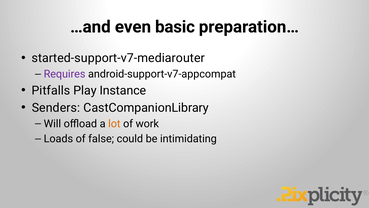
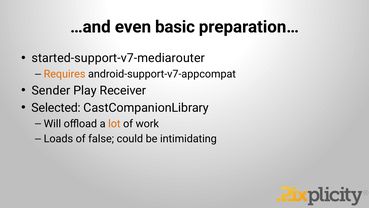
Requires colour: purple -> orange (65, 74)
Pitfalls: Pitfalls -> Sender (51, 90)
Instance: Instance -> Receiver (123, 90)
Senders: Senders -> Selected (56, 108)
